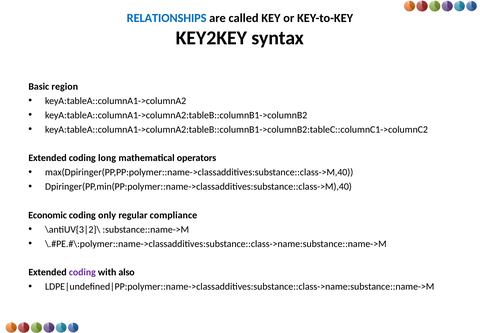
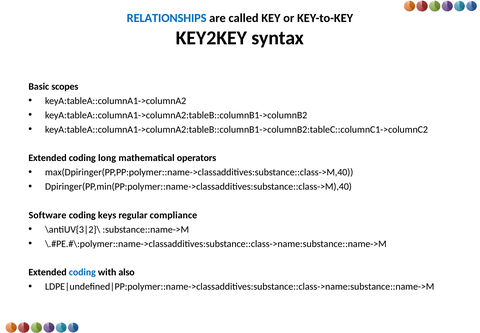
region: region -> scopes (65, 86)
Economic: Economic -> Software (47, 215)
only: only -> keys (107, 215)
coding colour: purple -> blue (82, 272)
